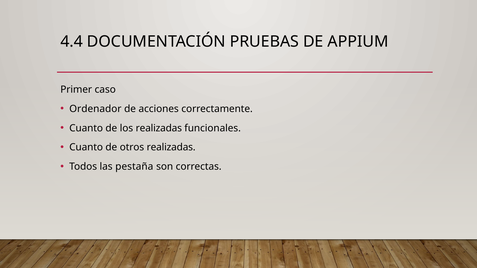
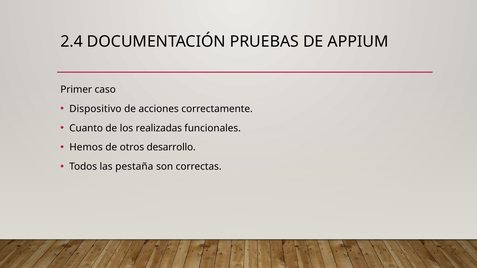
4.4: 4.4 -> 2.4 (72, 42)
Ordenador: Ordenador -> Dispositivo (95, 109)
Cuanto: Cuanto -> Hemos (86, 148)
otros realizadas: realizadas -> desarrollo (171, 148)
